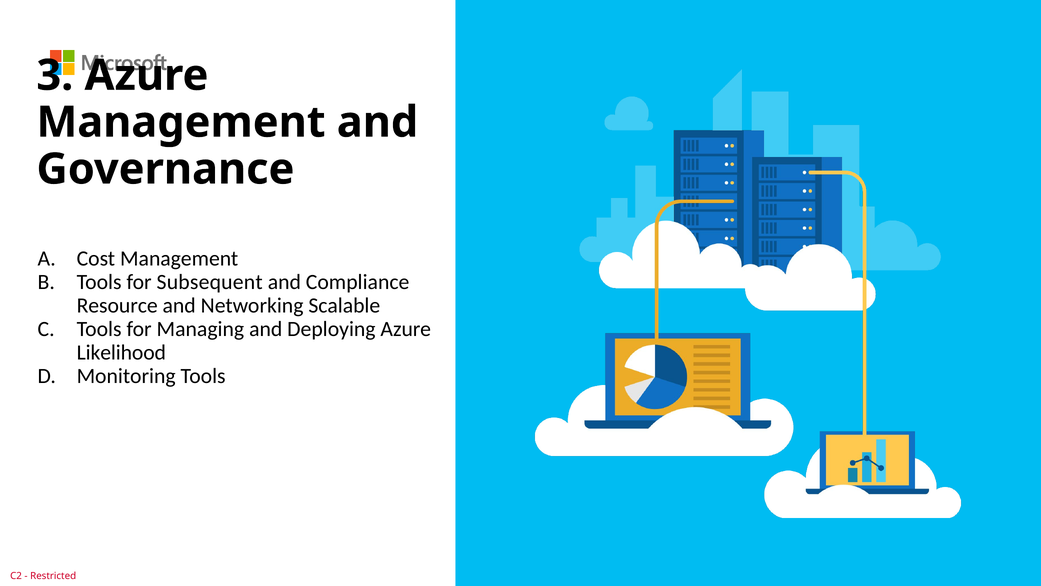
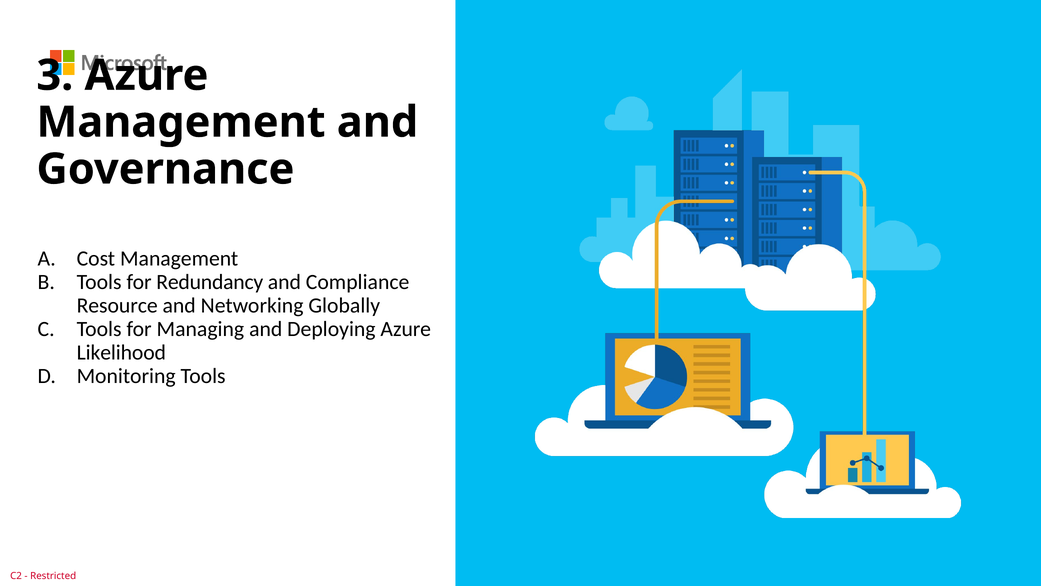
Subsequent: Subsequent -> Redundancy (210, 282)
Scalable: Scalable -> Globally (344, 305)
